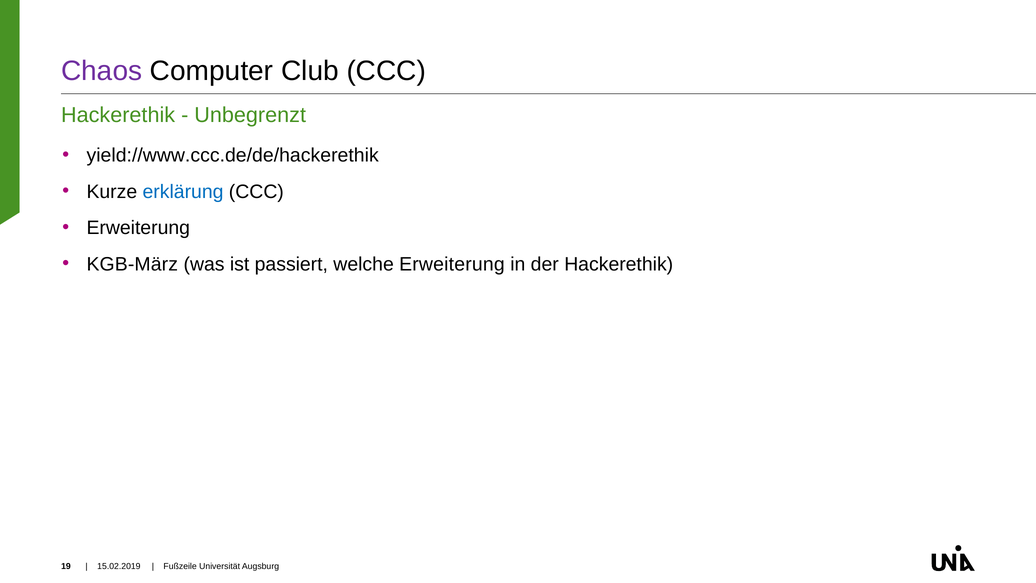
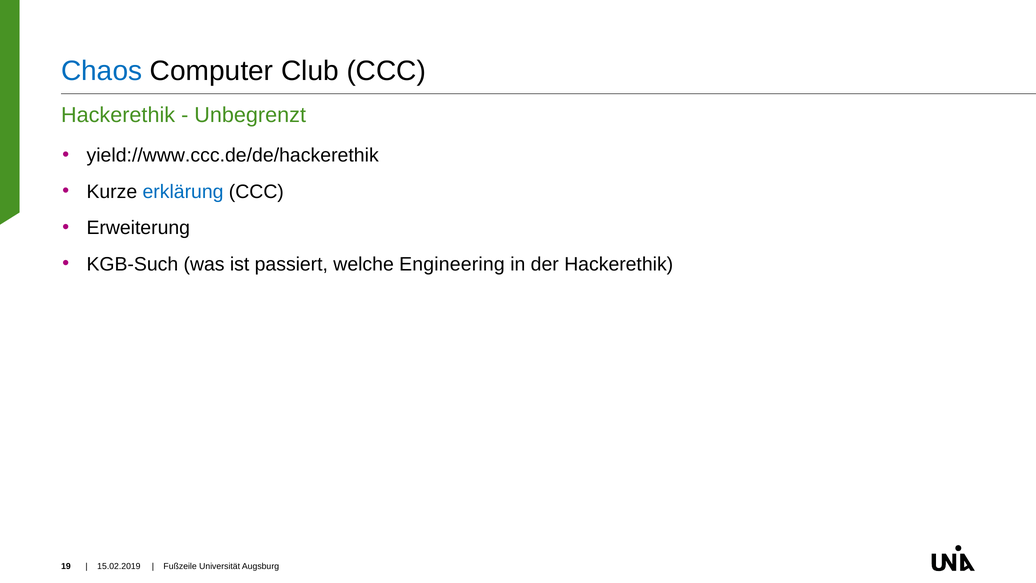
Chaos colour: purple -> blue (102, 71)
KGB-März: KGB-März -> KGB-Such (132, 264)
welche Erweiterung: Erweiterung -> Engineering (452, 264)
